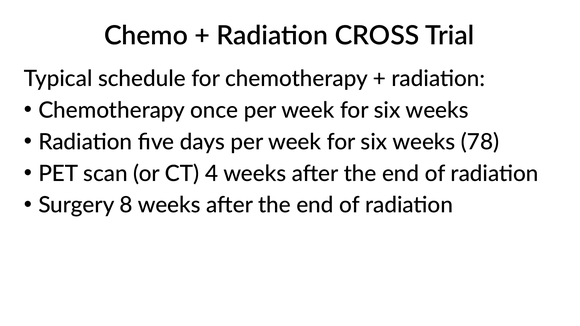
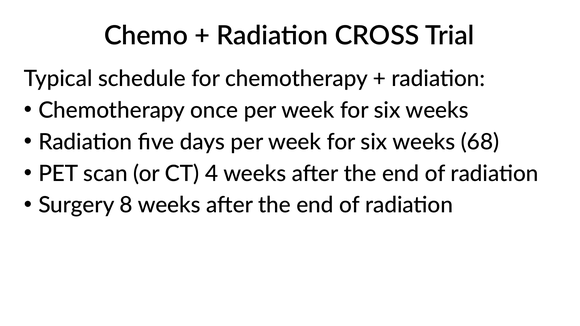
78: 78 -> 68 (480, 142)
